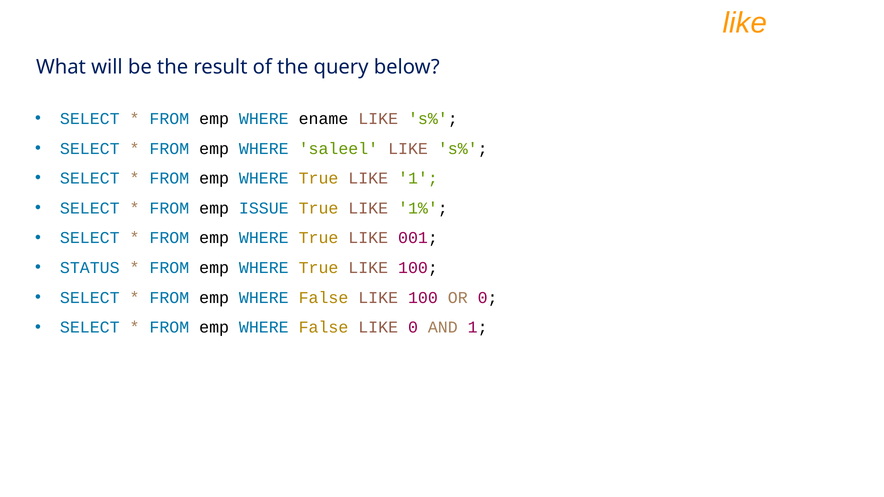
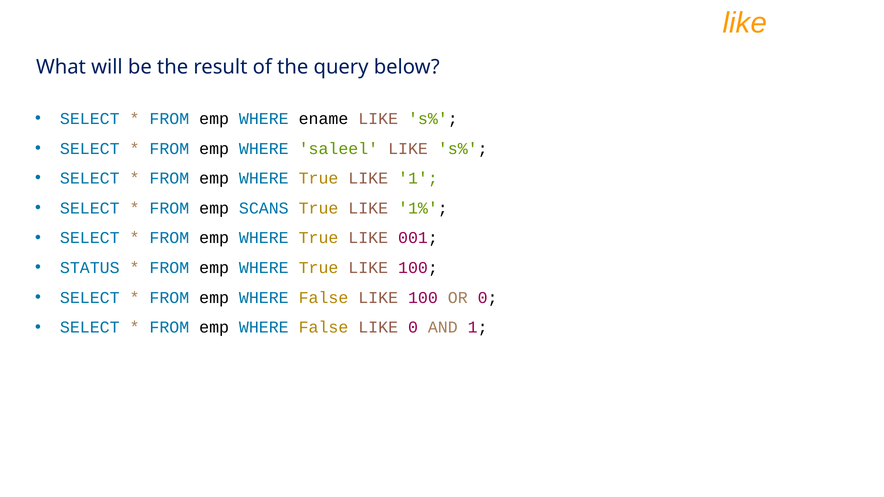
ISSUE: ISSUE -> SCANS (264, 208)
